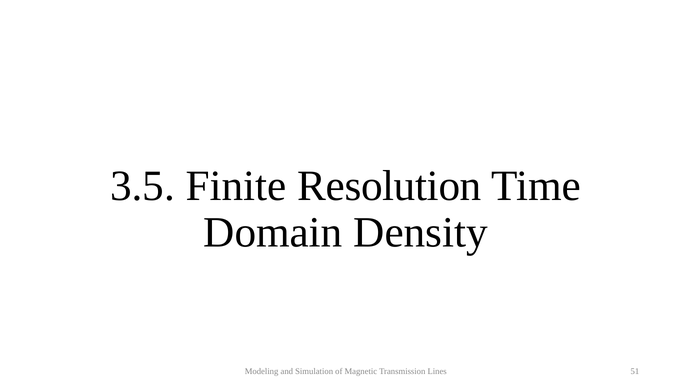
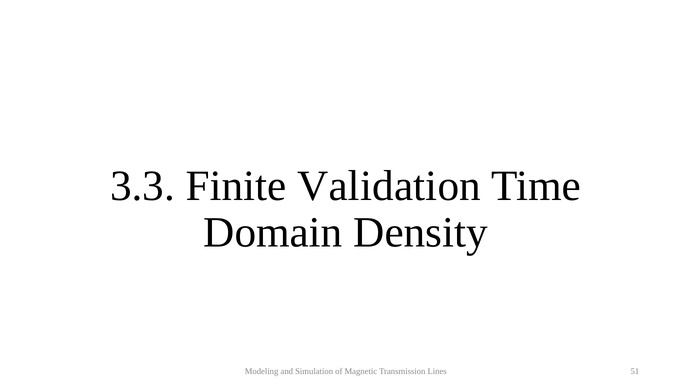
3.5: 3.5 -> 3.3 (142, 186)
Resolution: Resolution -> Validation (389, 186)
